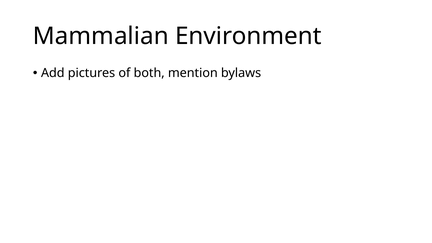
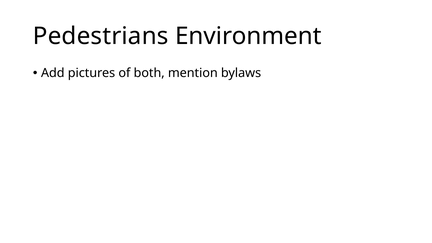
Mammalian: Mammalian -> Pedestrians (101, 36)
